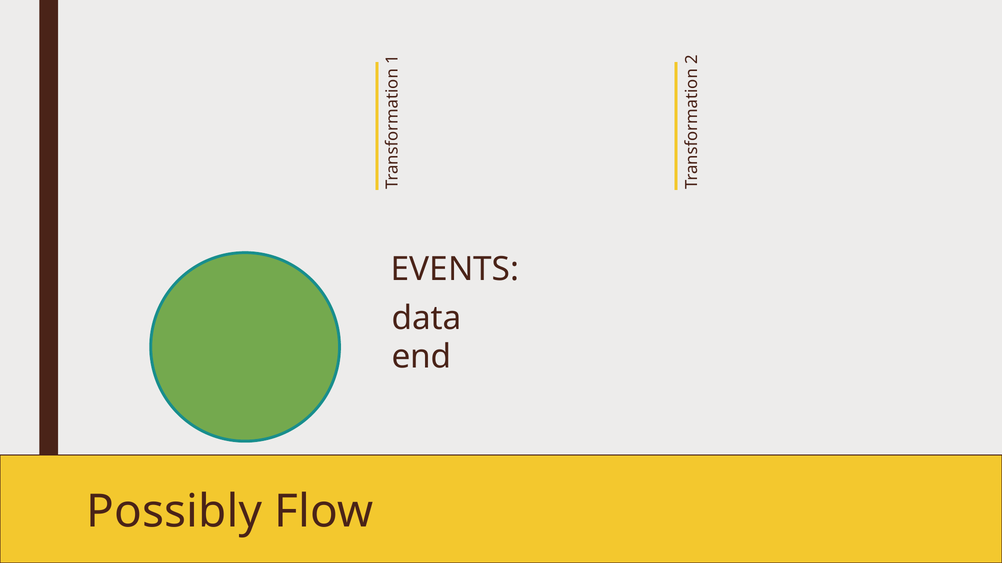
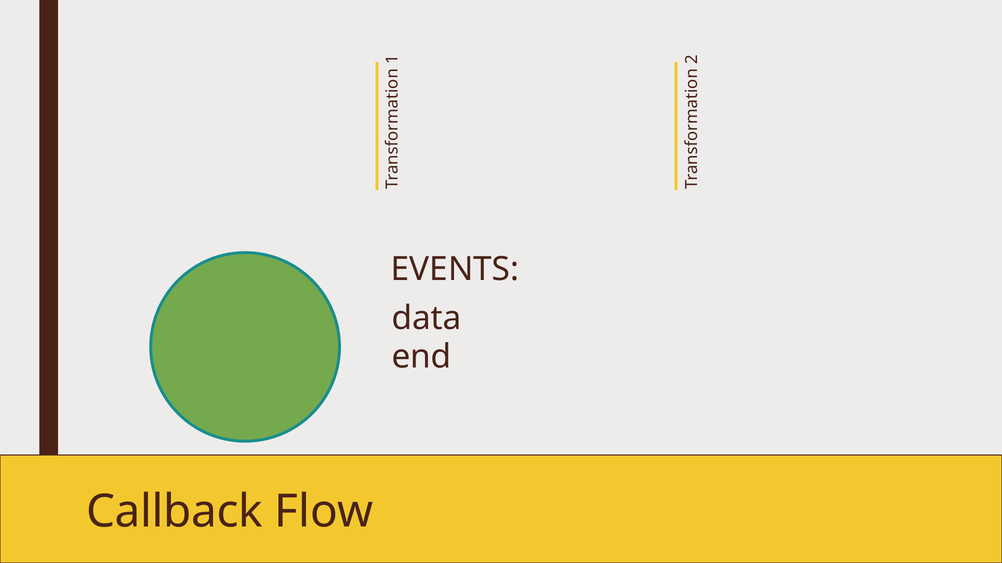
Possibly: Possibly -> Callback (174, 512)
